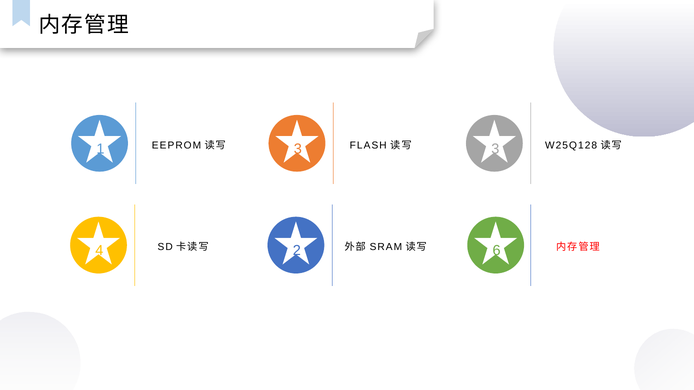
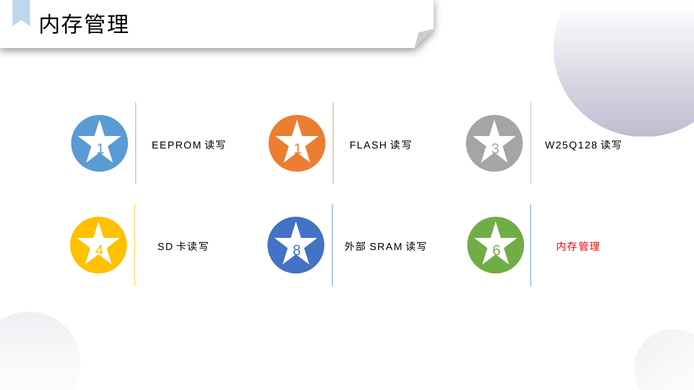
1 3: 3 -> 1 (298, 149)
2: 2 -> 8 (297, 251)
